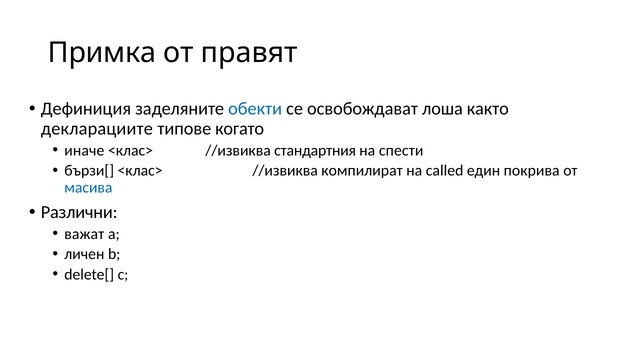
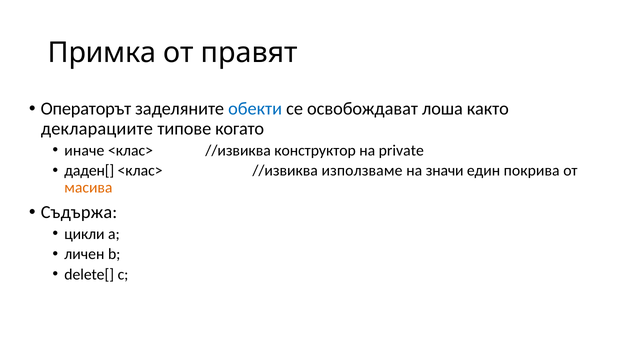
Дефиниция: Дефиниция -> Операторът (86, 109)
стандартния: стандартния -> конструктор (315, 150)
спести: спести -> private (401, 150)
бързи[: бързи[ -> даден[ (89, 170)
компилират: компилират -> използваме (362, 170)
called: called -> значи (445, 170)
масива colour: blue -> orange (88, 187)
Различни: Различни -> Съдържа (79, 212)
важат: важат -> цикли (84, 234)
